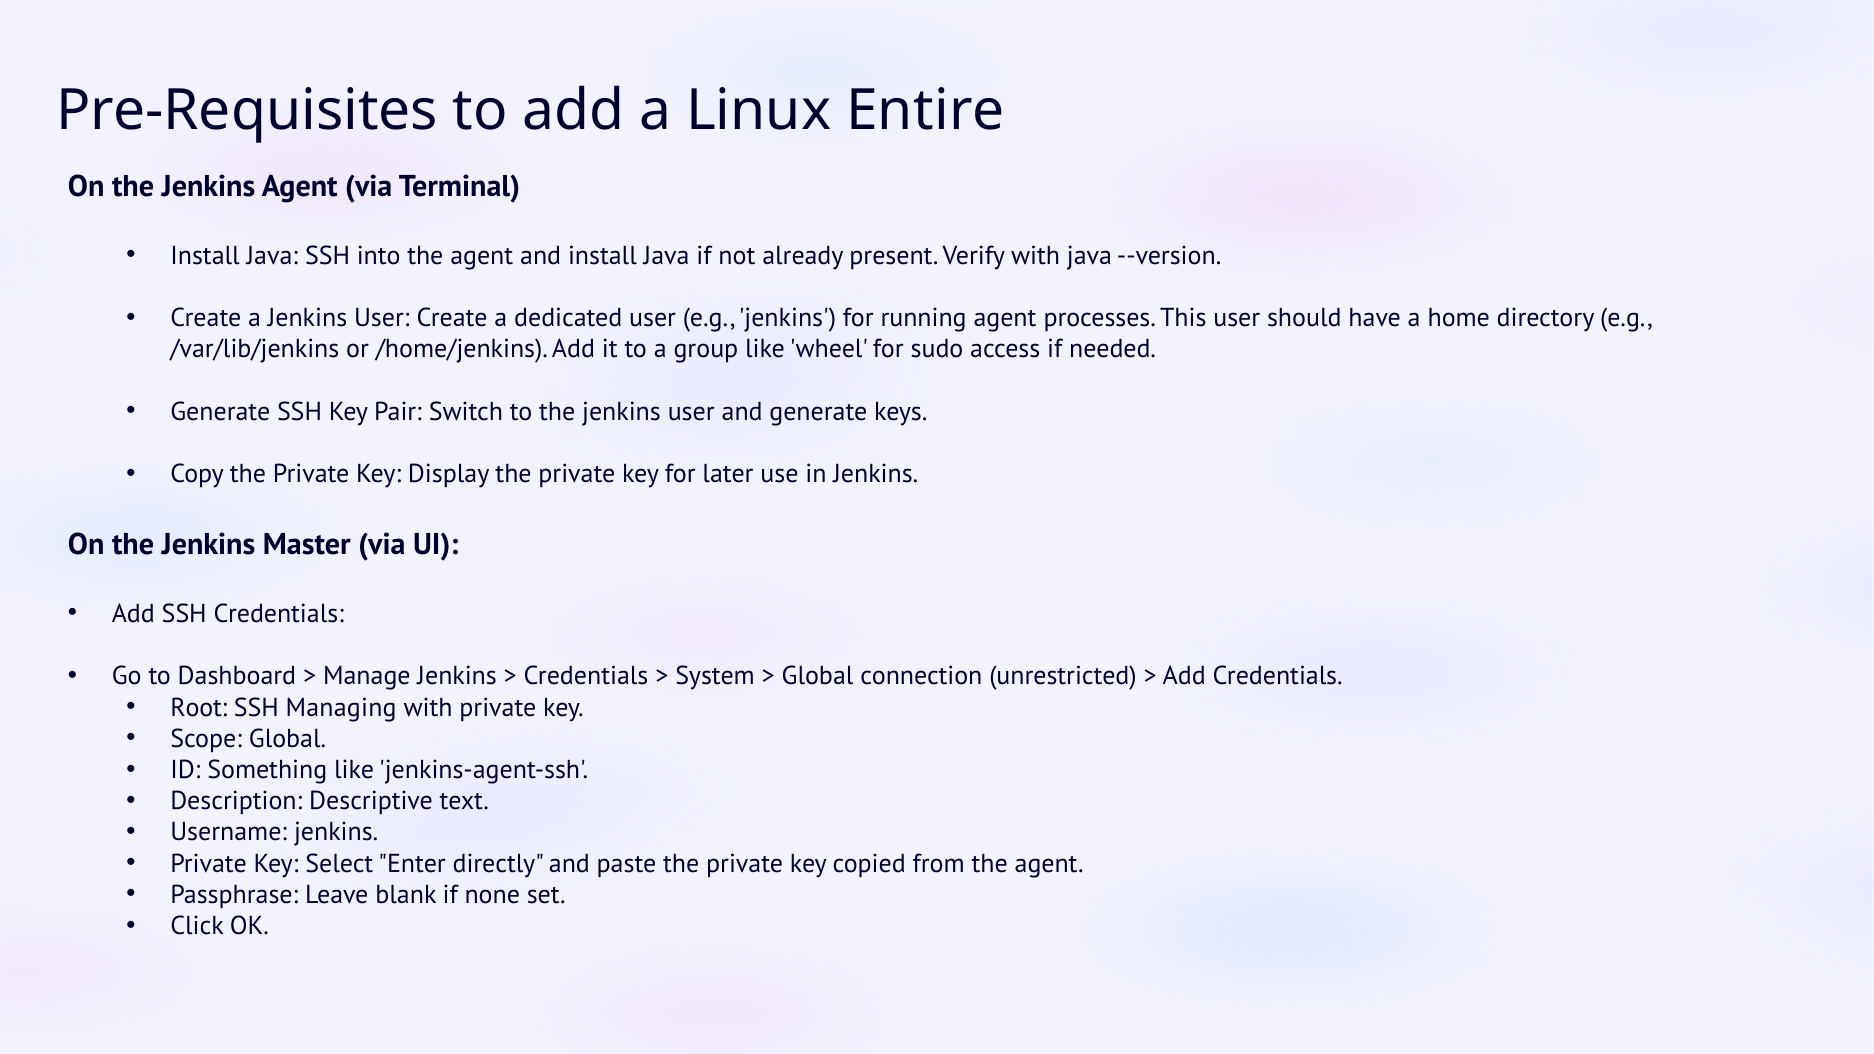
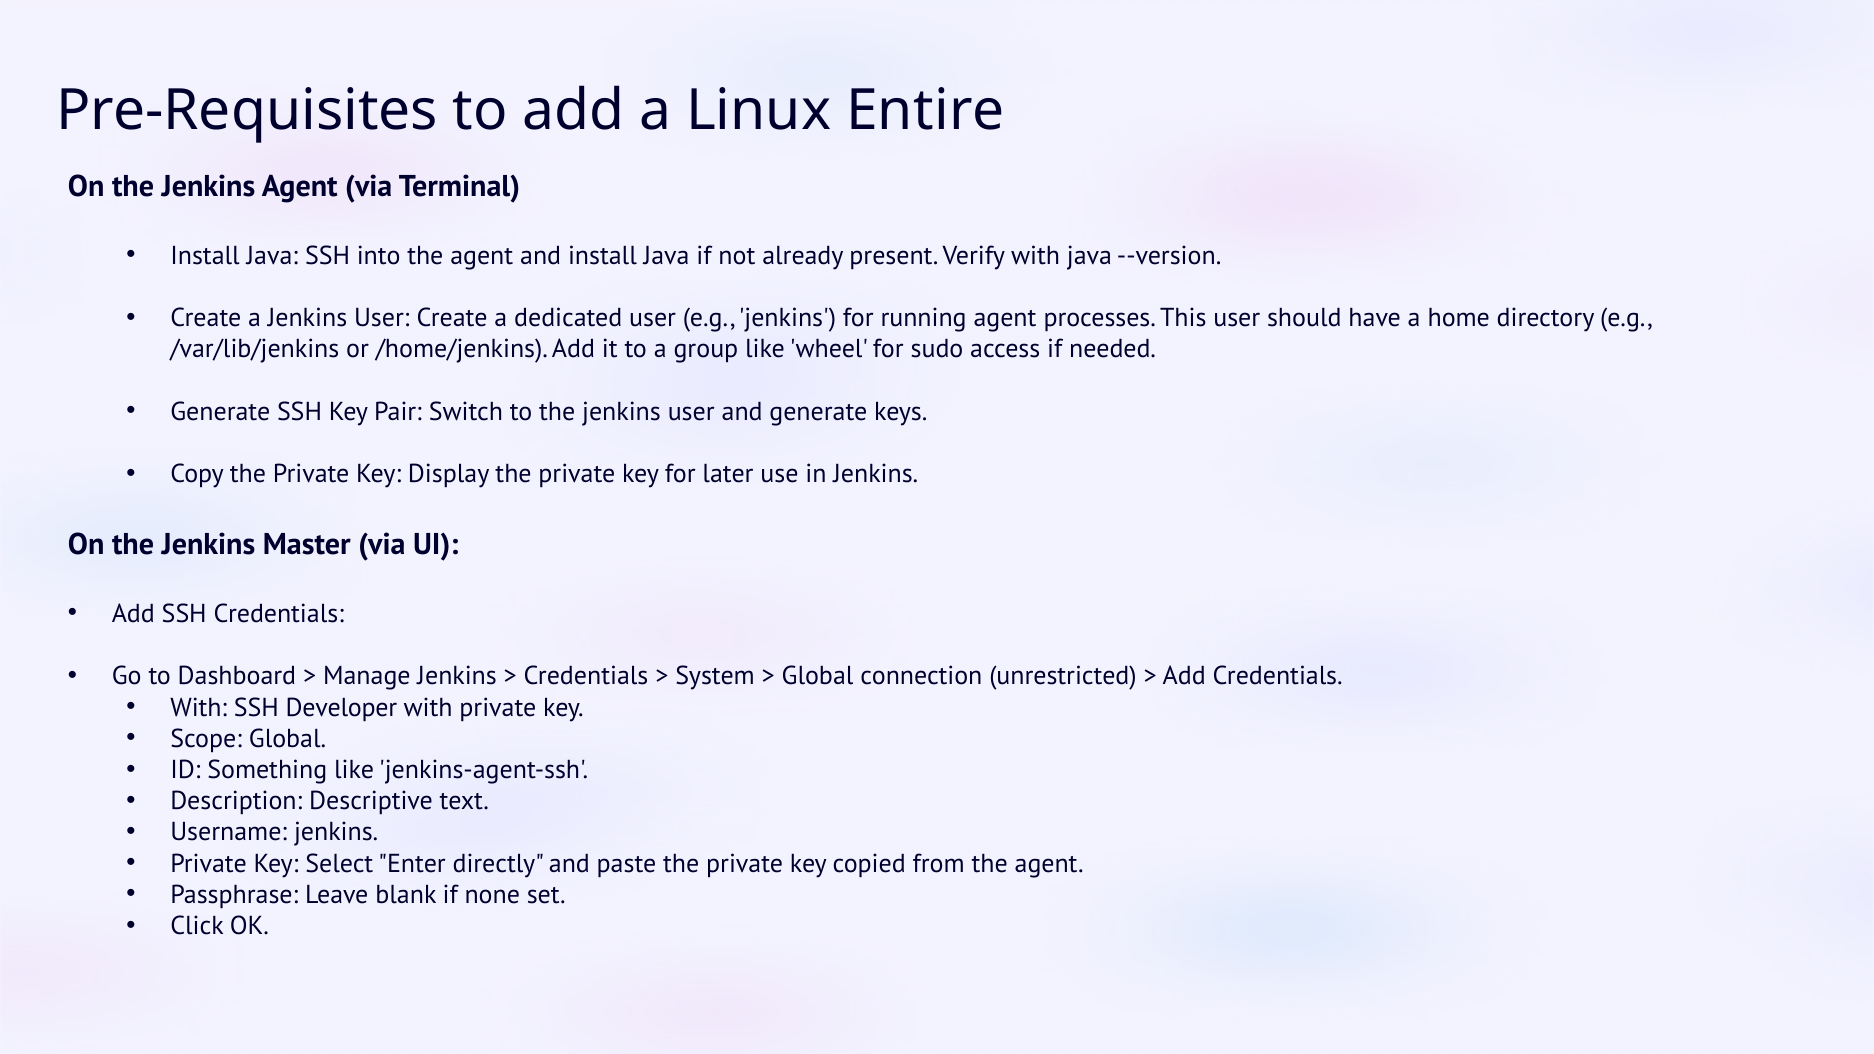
Root: Root -> With (199, 708)
Managing: Managing -> Developer (341, 708)
